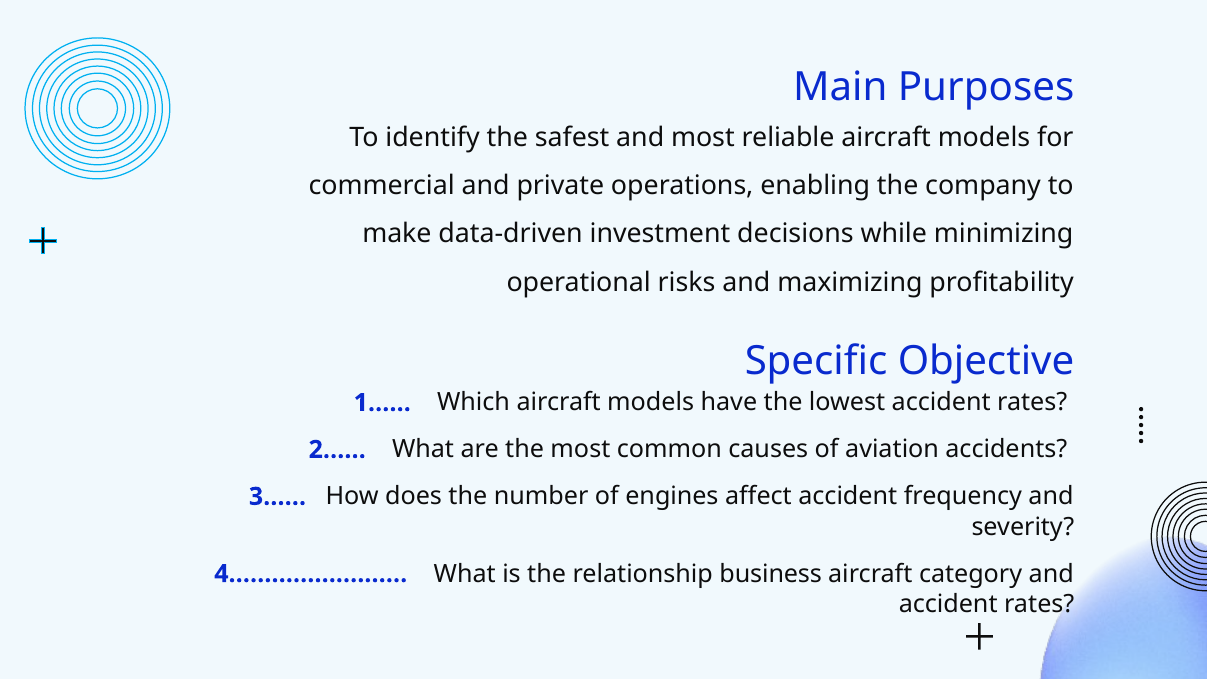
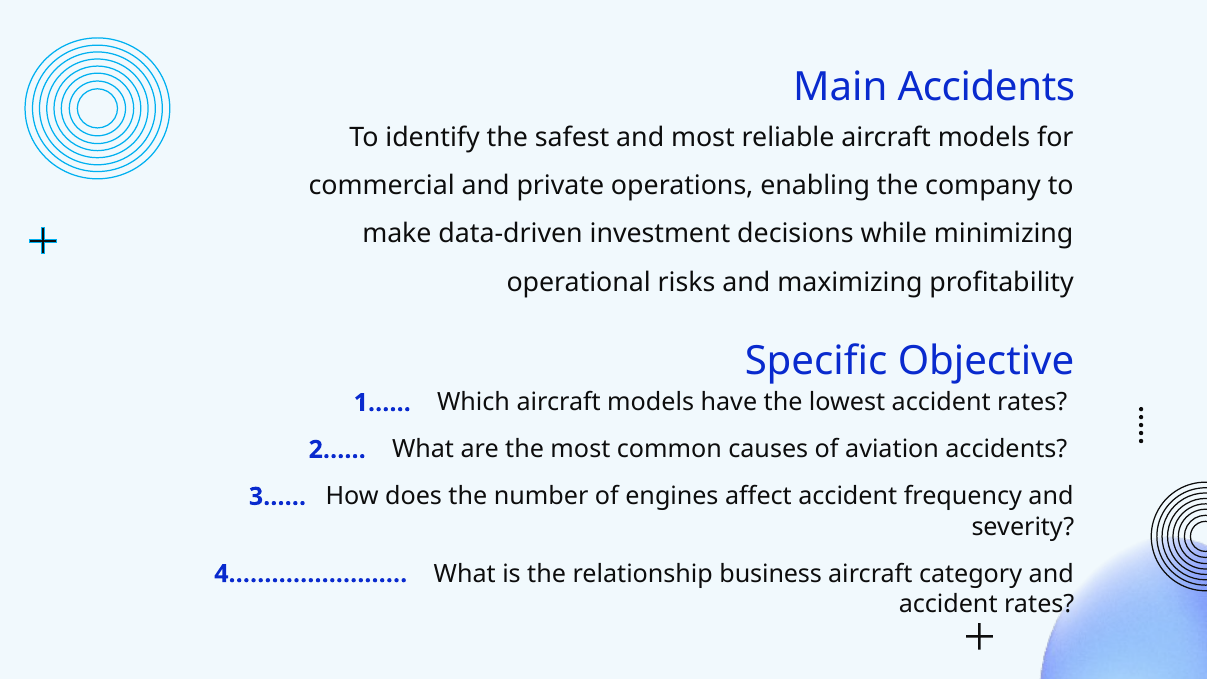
Main Purposes: Purposes -> Accidents (986, 87)
